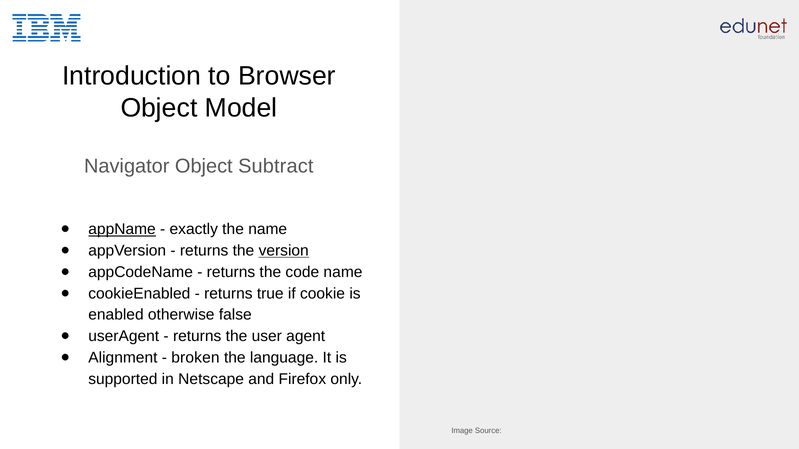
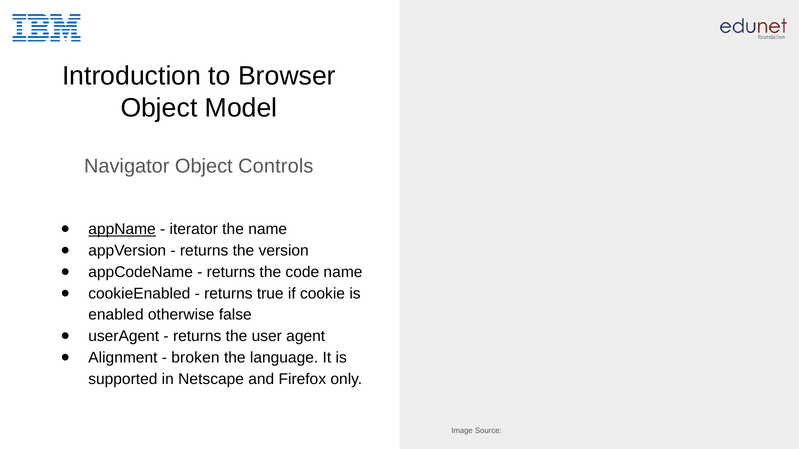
Subtract: Subtract -> Controls (276, 166)
exactly: exactly -> iterator (194, 229)
version underline: present -> none (284, 251)
